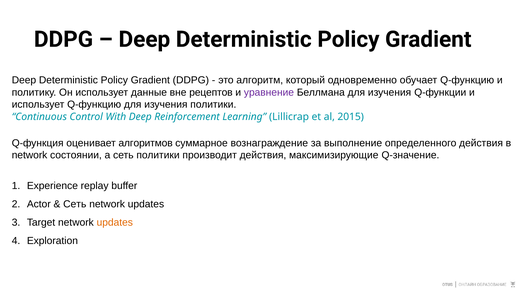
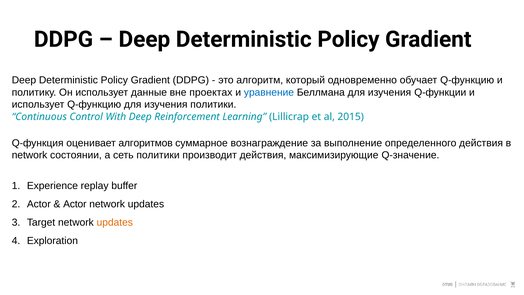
рецептов: рецептов -> проектах (211, 92)
уравнение colour: purple -> blue (269, 92)
Сеть: Сеть -> Actor (75, 204)
